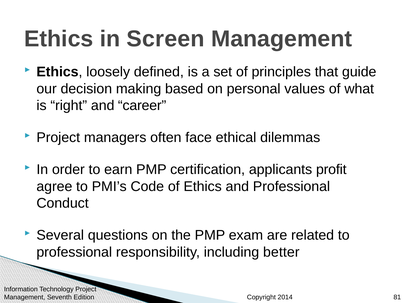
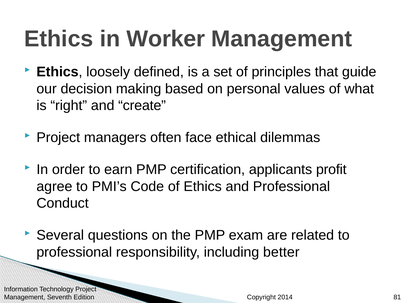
Screen: Screen -> Worker (166, 39)
career: career -> create (142, 106)
